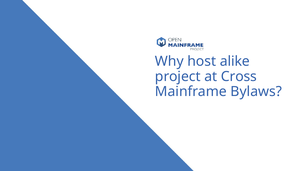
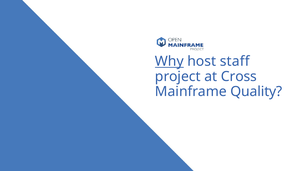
Why underline: none -> present (169, 62)
alike: alike -> staff (235, 62)
Bylaws: Bylaws -> Quality (256, 92)
